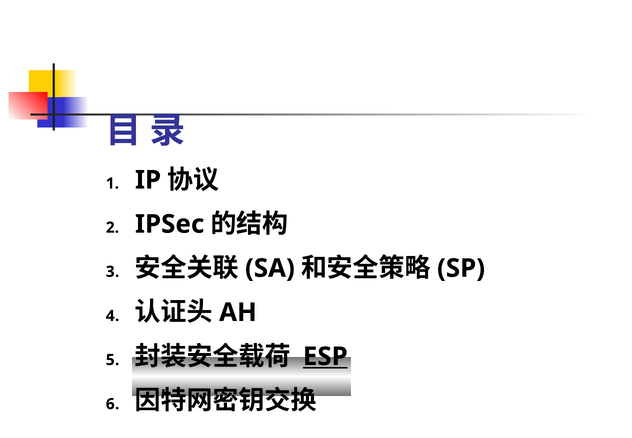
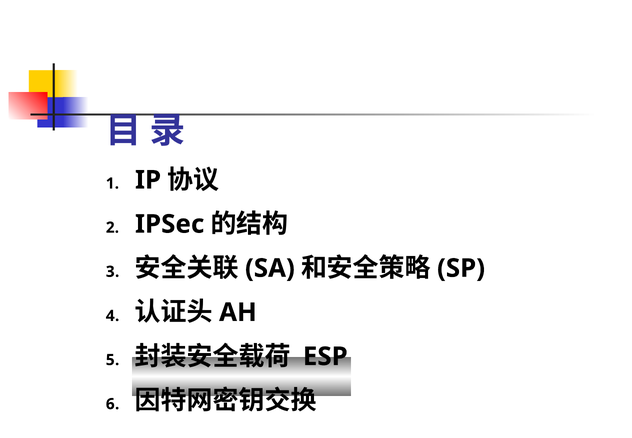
ESP underline: present -> none (325, 356)
